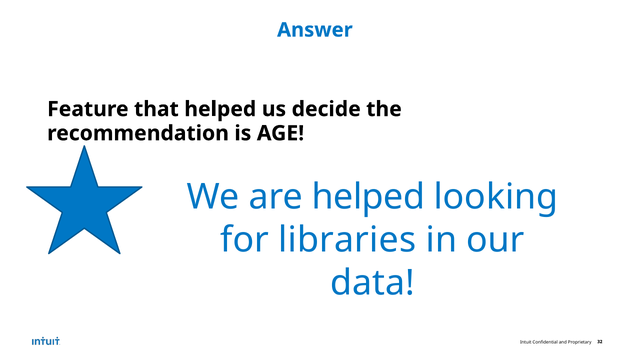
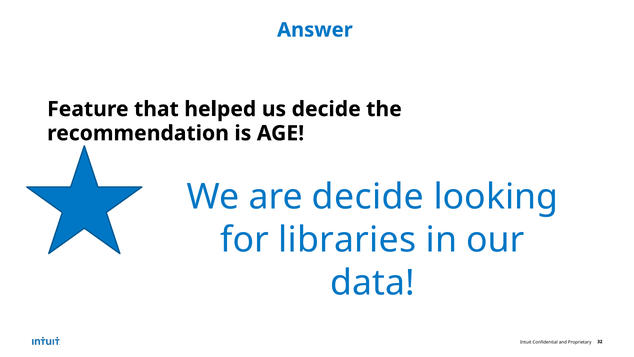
are helped: helped -> decide (368, 197)
